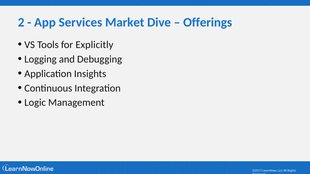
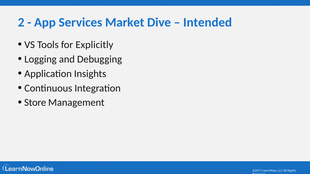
Offerings: Offerings -> Intended (208, 22)
Logic: Logic -> Store (35, 103)
